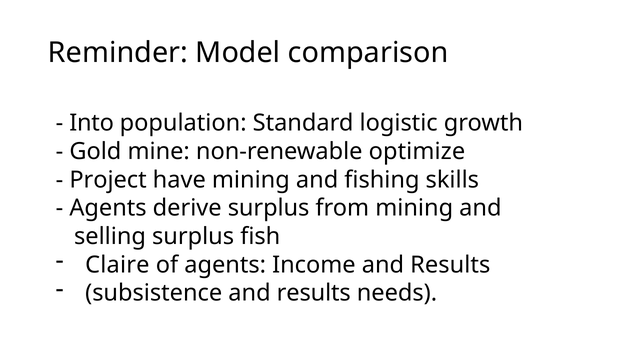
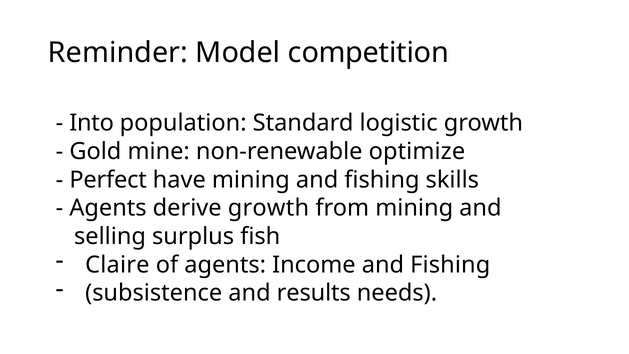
comparison: comparison -> competition (368, 53)
Project: Project -> Perfect (108, 180)
derive surplus: surplus -> growth (268, 208)
Income and Results: Results -> Fishing (450, 265)
